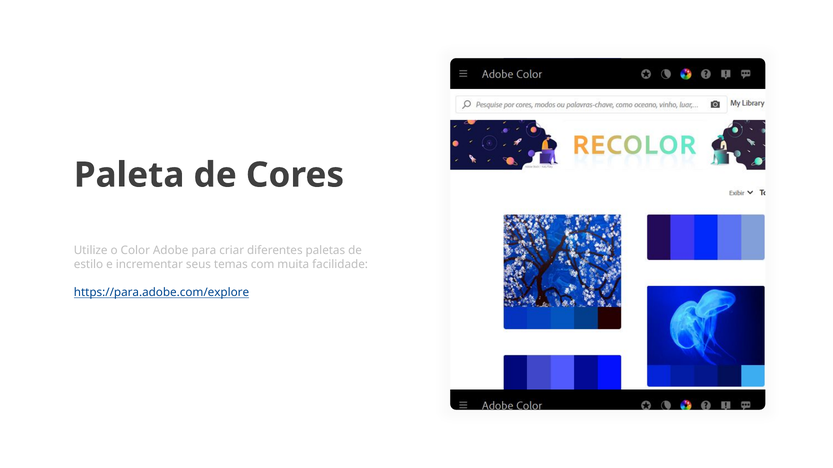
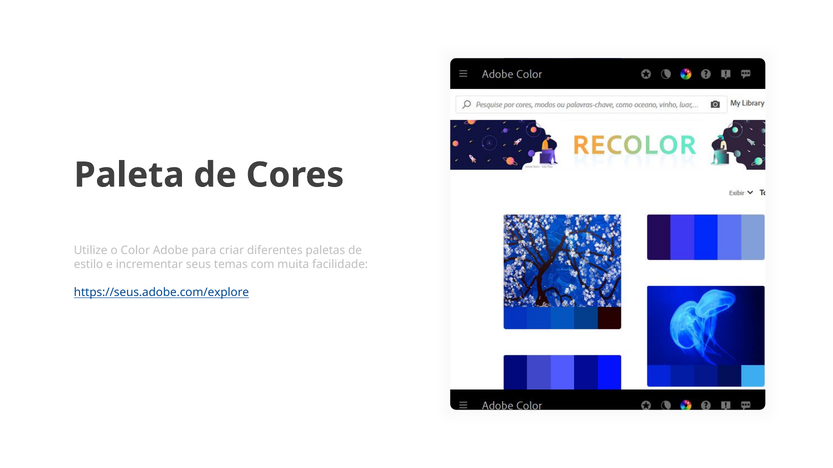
https://para.adobe.com/explore: https://para.adobe.com/explore -> https://seus.adobe.com/explore (161, 293)
